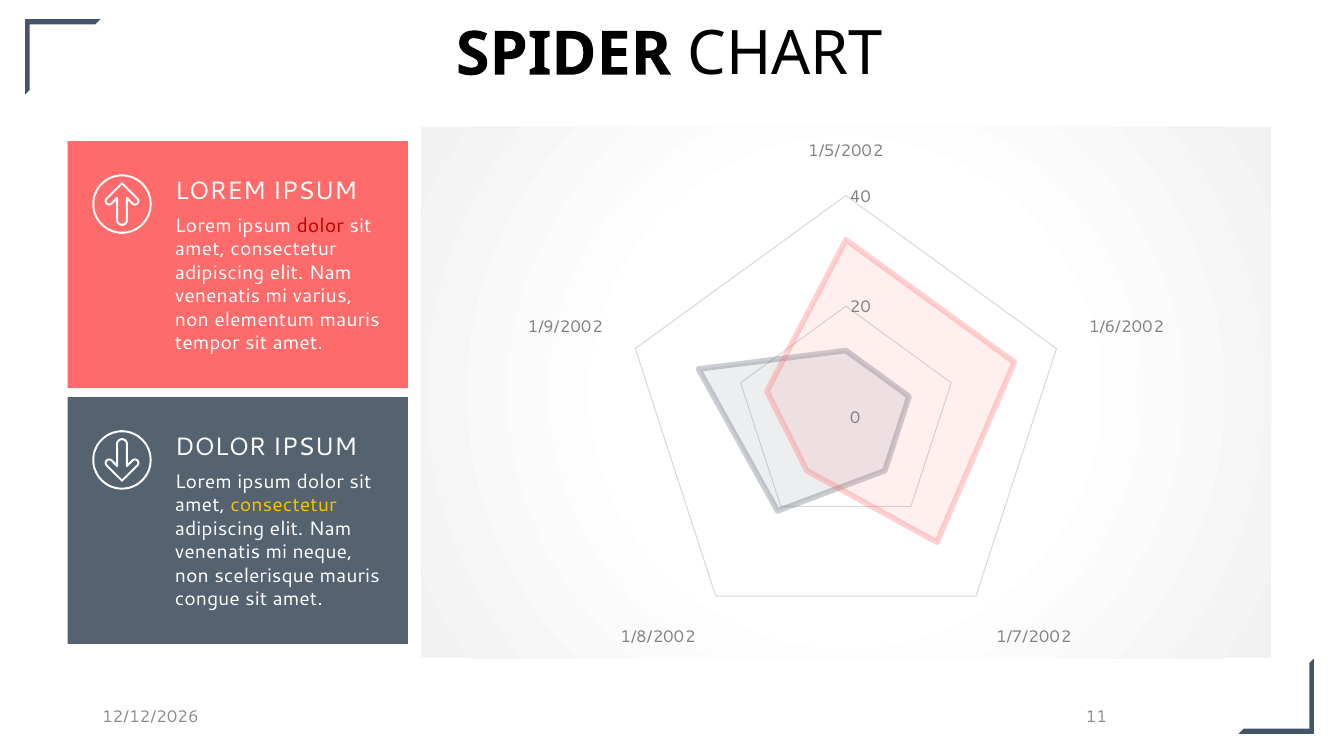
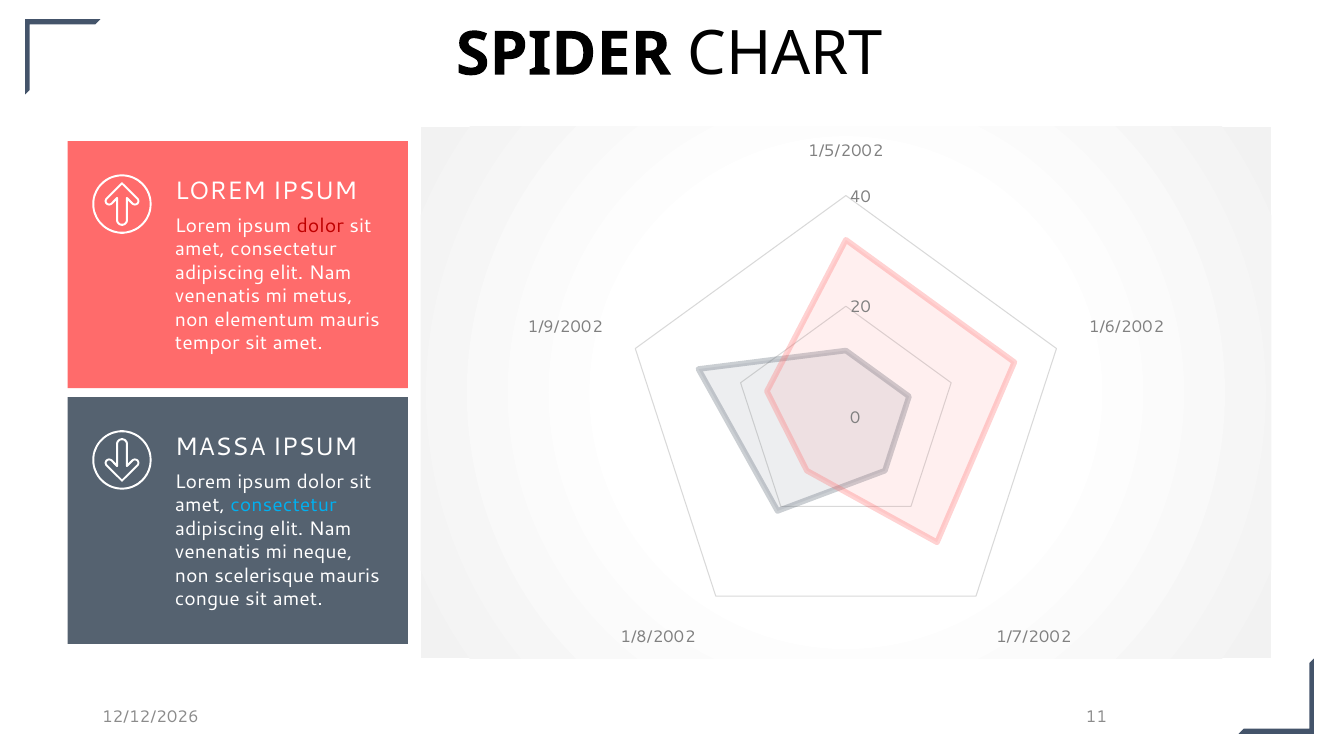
varius: varius -> metus (323, 296)
DOLOR: DOLOR -> MASSA (220, 447)
consectetur colour: yellow -> light blue (284, 506)
